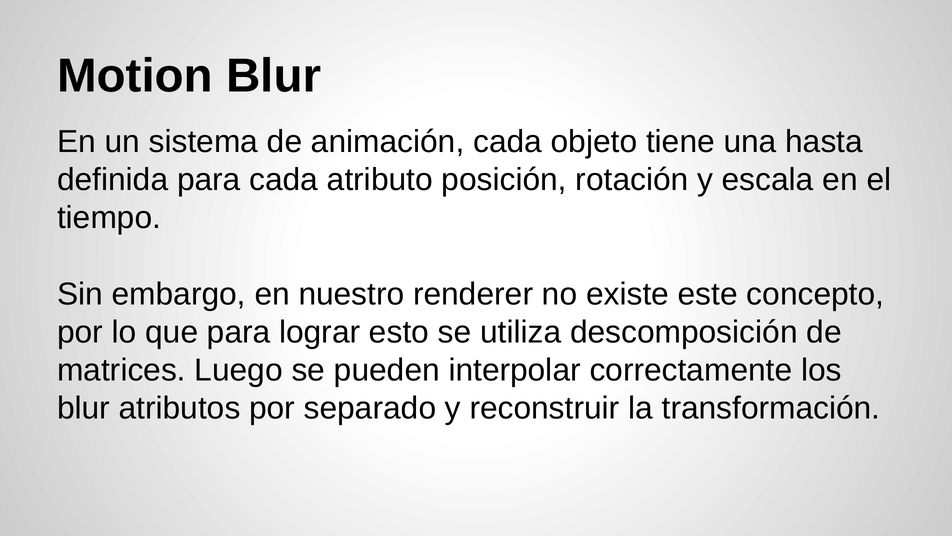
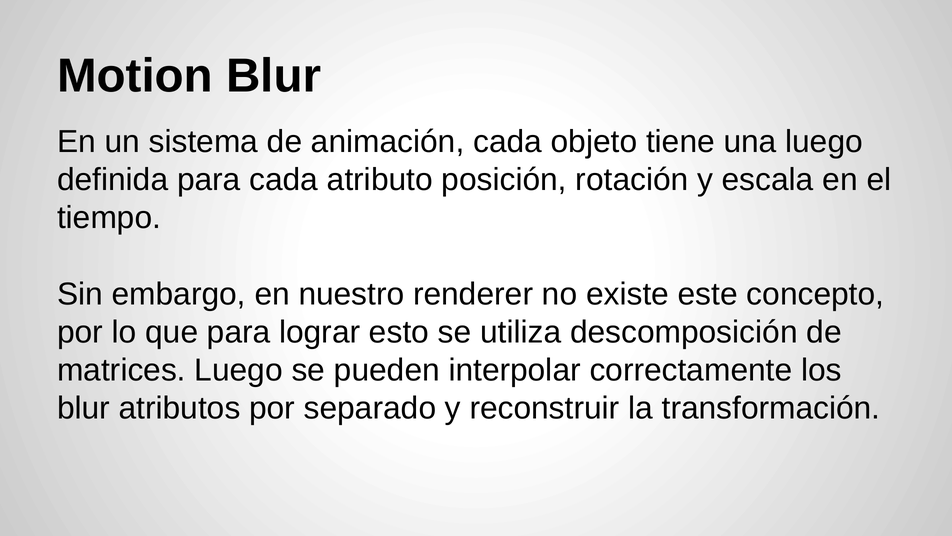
una hasta: hasta -> luego (824, 142)
